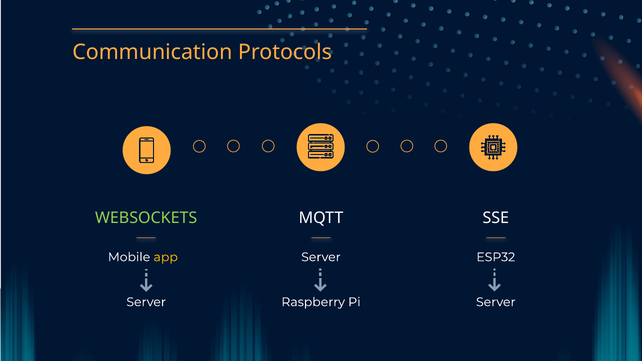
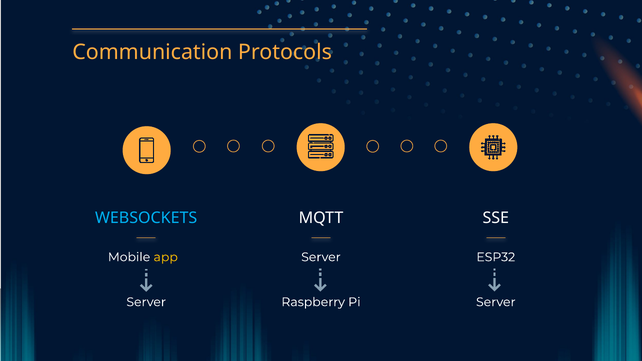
WEBSOCKETS colour: light green -> light blue (146, 218)
